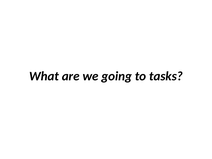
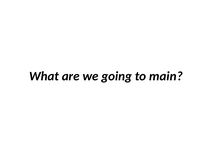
tasks: tasks -> main (166, 76)
